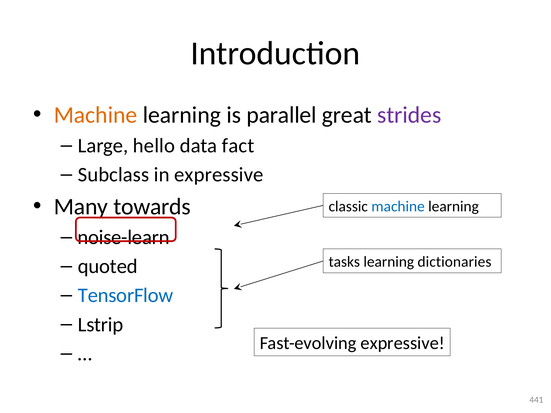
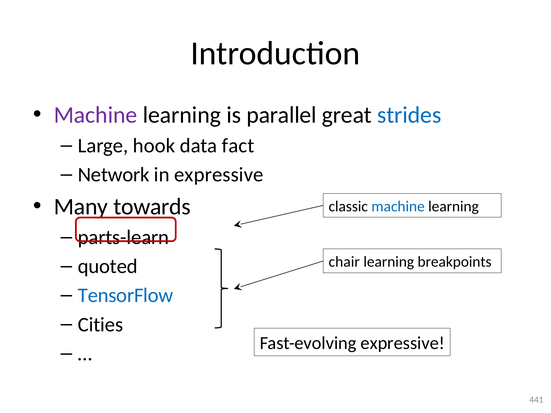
Machine colour: orange -> purple (96, 115)
strides colour: purple -> blue (409, 115)
hello: hello -> hook (154, 146)
Subclass: Subclass -> Network (114, 175)
noise-learn: noise-learn -> parts-learn (123, 237)
tasks: tasks -> chair (344, 262)
dictionaries: dictionaries -> breakpoints (455, 262)
Lstrip: Lstrip -> Cities (101, 325)
